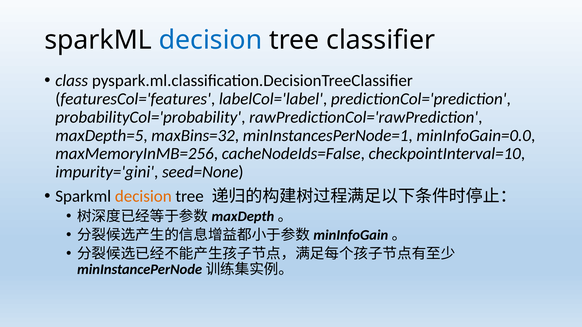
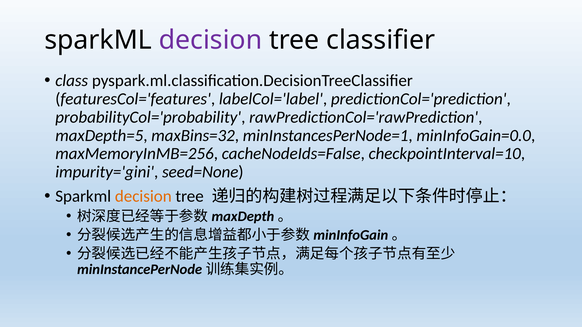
decision colour: blue -> purple (211, 40)
